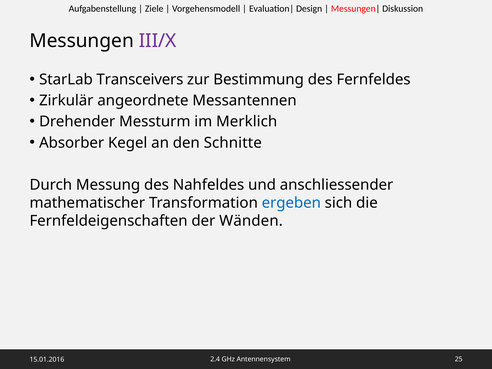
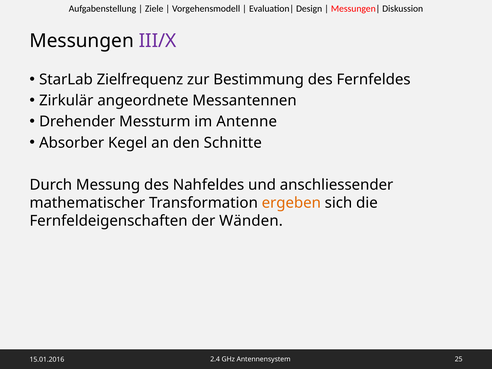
Transceivers: Transceivers -> Zielfrequenz (140, 80)
Merklich: Merklich -> Antenne (247, 122)
ergeben colour: blue -> orange (291, 203)
